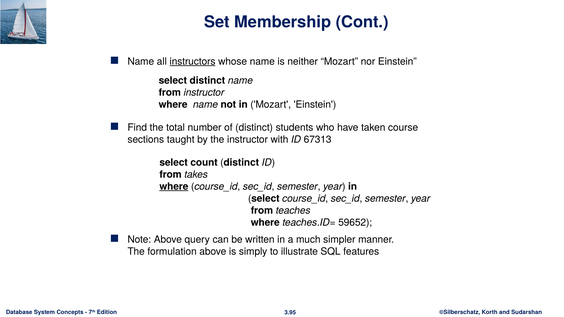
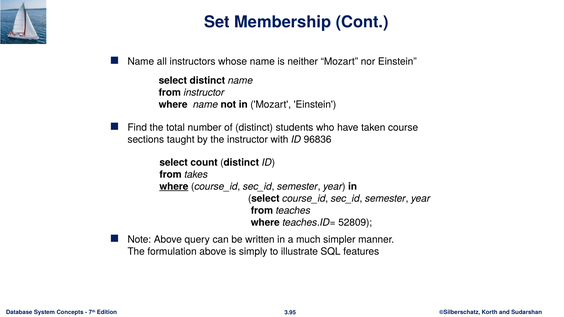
instructors underline: present -> none (193, 61)
67313: 67313 -> 96836 (318, 139)
59652: 59652 -> 52809 (355, 223)
